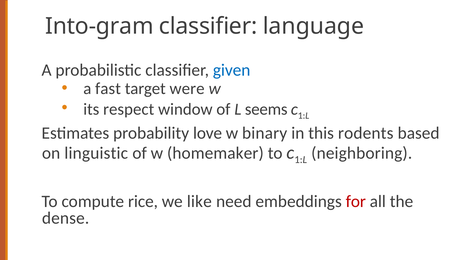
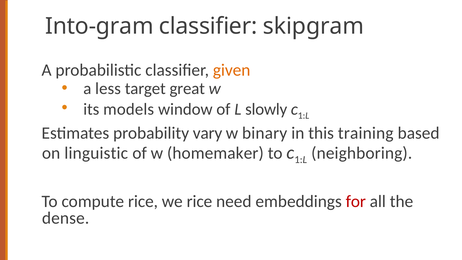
language: language -> skipgram (313, 26)
given colour: blue -> orange (232, 70)
fast: fast -> less (108, 88)
were: were -> great (187, 88)
respect: respect -> models (129, 109)
seems: seems -> slowly (266, 109)
love: love -> vary (208, 133)
rodents: rodents -> training (366, 133)
we like: like -> rice (199, 201)
